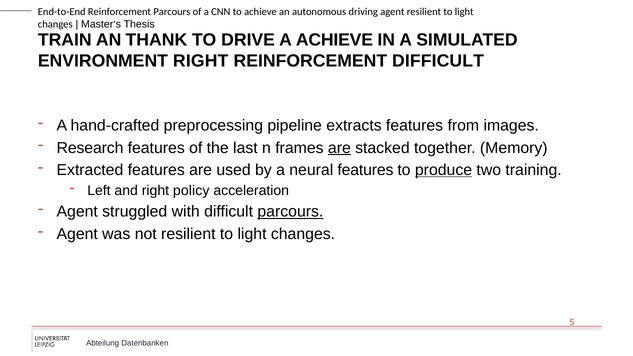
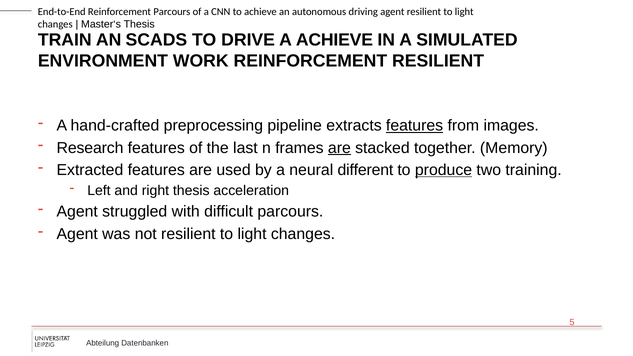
THANK: THANK -> SCADS (156, 40)
ENVIRONMENT RIGHT: RIGHT -> WORK (201, 61)
REINFORCEMENT DIFFICULT: DIFFICULT -> RESILIENT (438, 61)
features underline: none -> present (415, 126)
neural features: features -> different (365, 170)
right policy: policy -> thesis (191, 191)
parcours underline: present -> none (290, 212)
